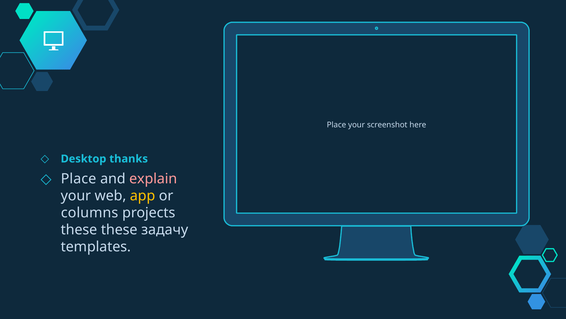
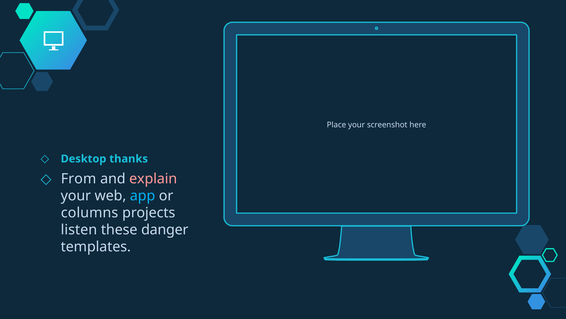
Place: Place -> From (79, 179)
app colour: yellow -> light blue (143, 196)
these: these -> listen (79, 230)
задачу: задачу -> danger (165, 230)
